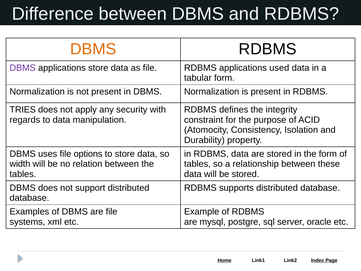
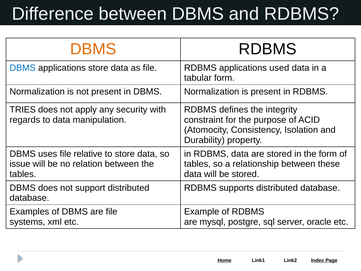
DBMS colour: purple -> blue (23, 68)
options: options -> relative (88, 154)
width: width -> issue (20, 164)
